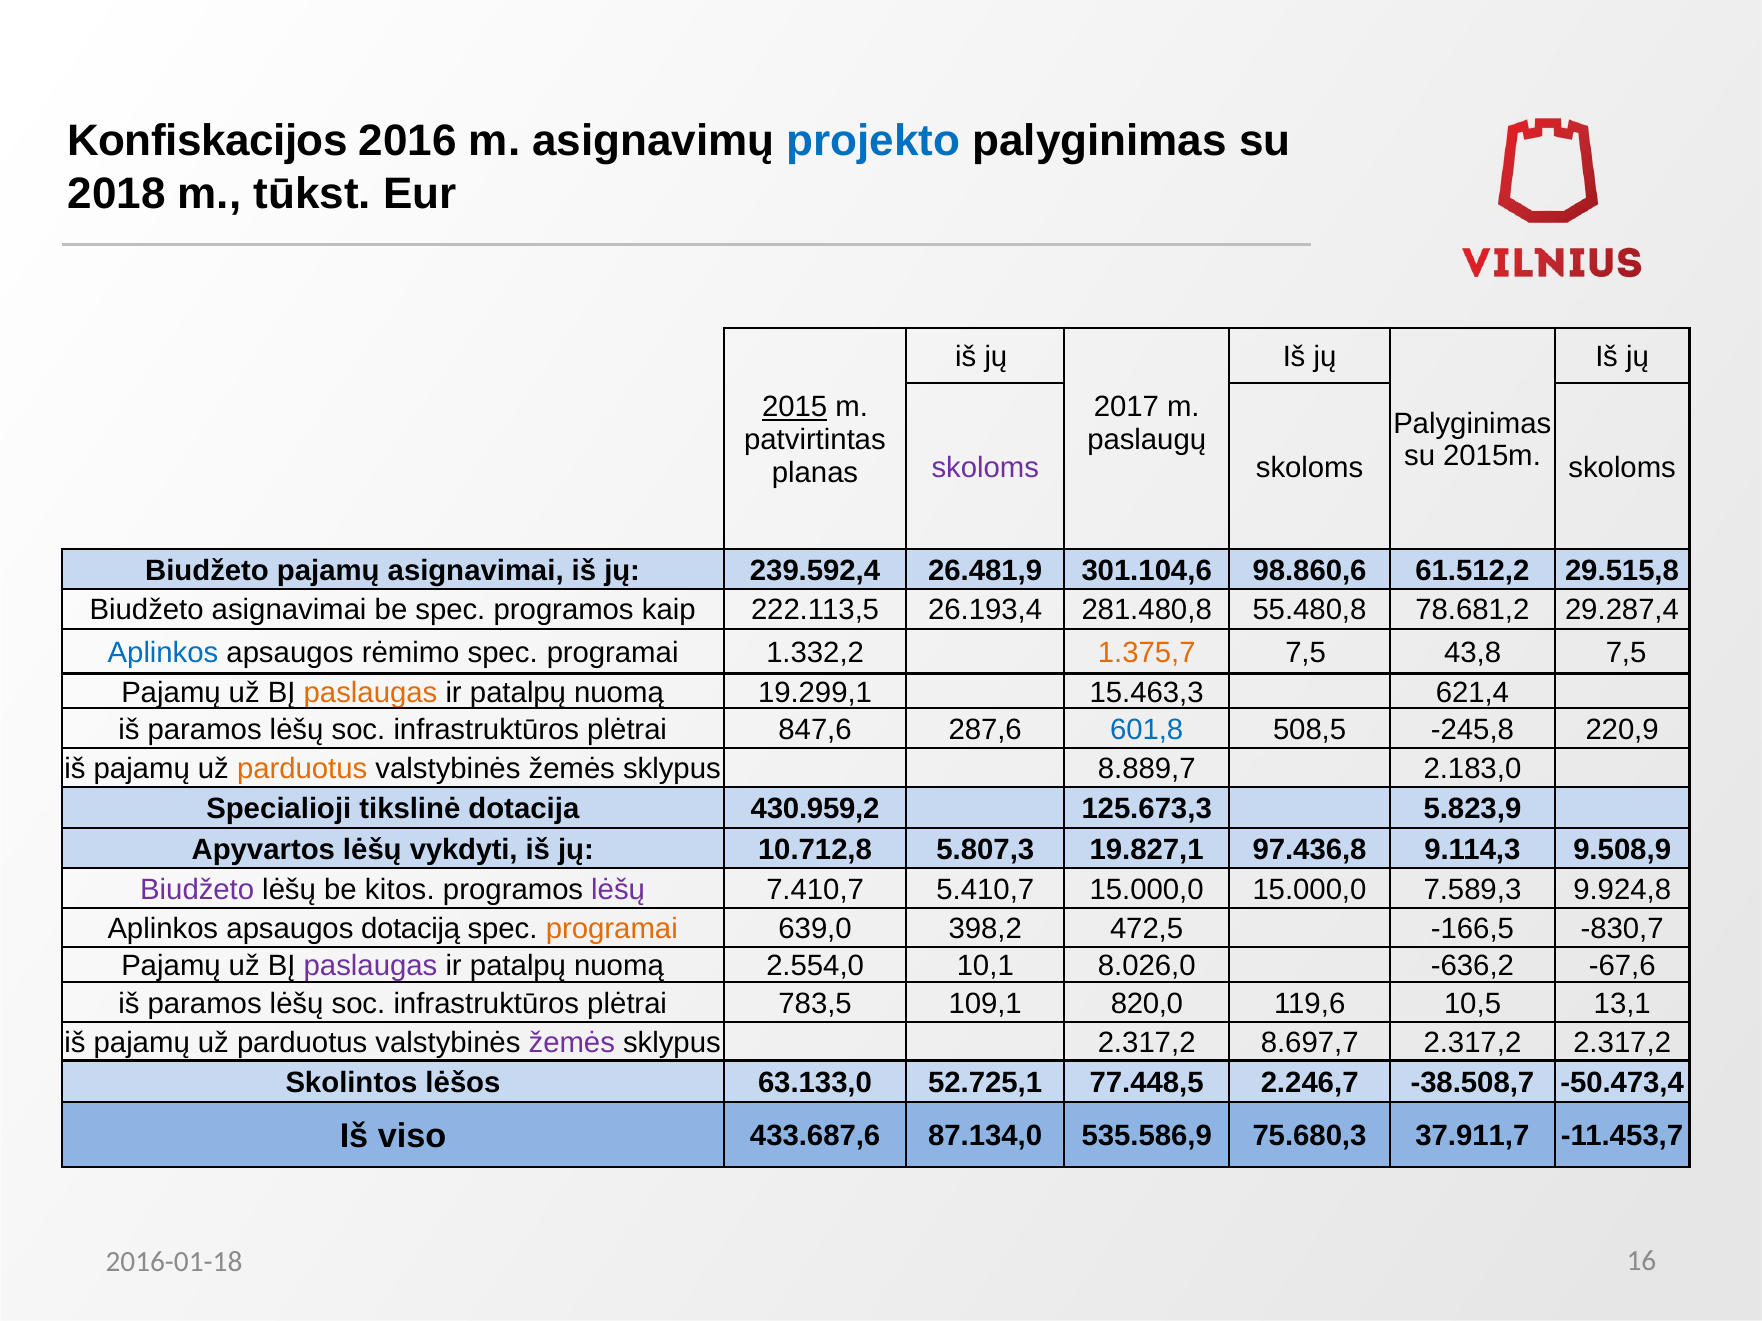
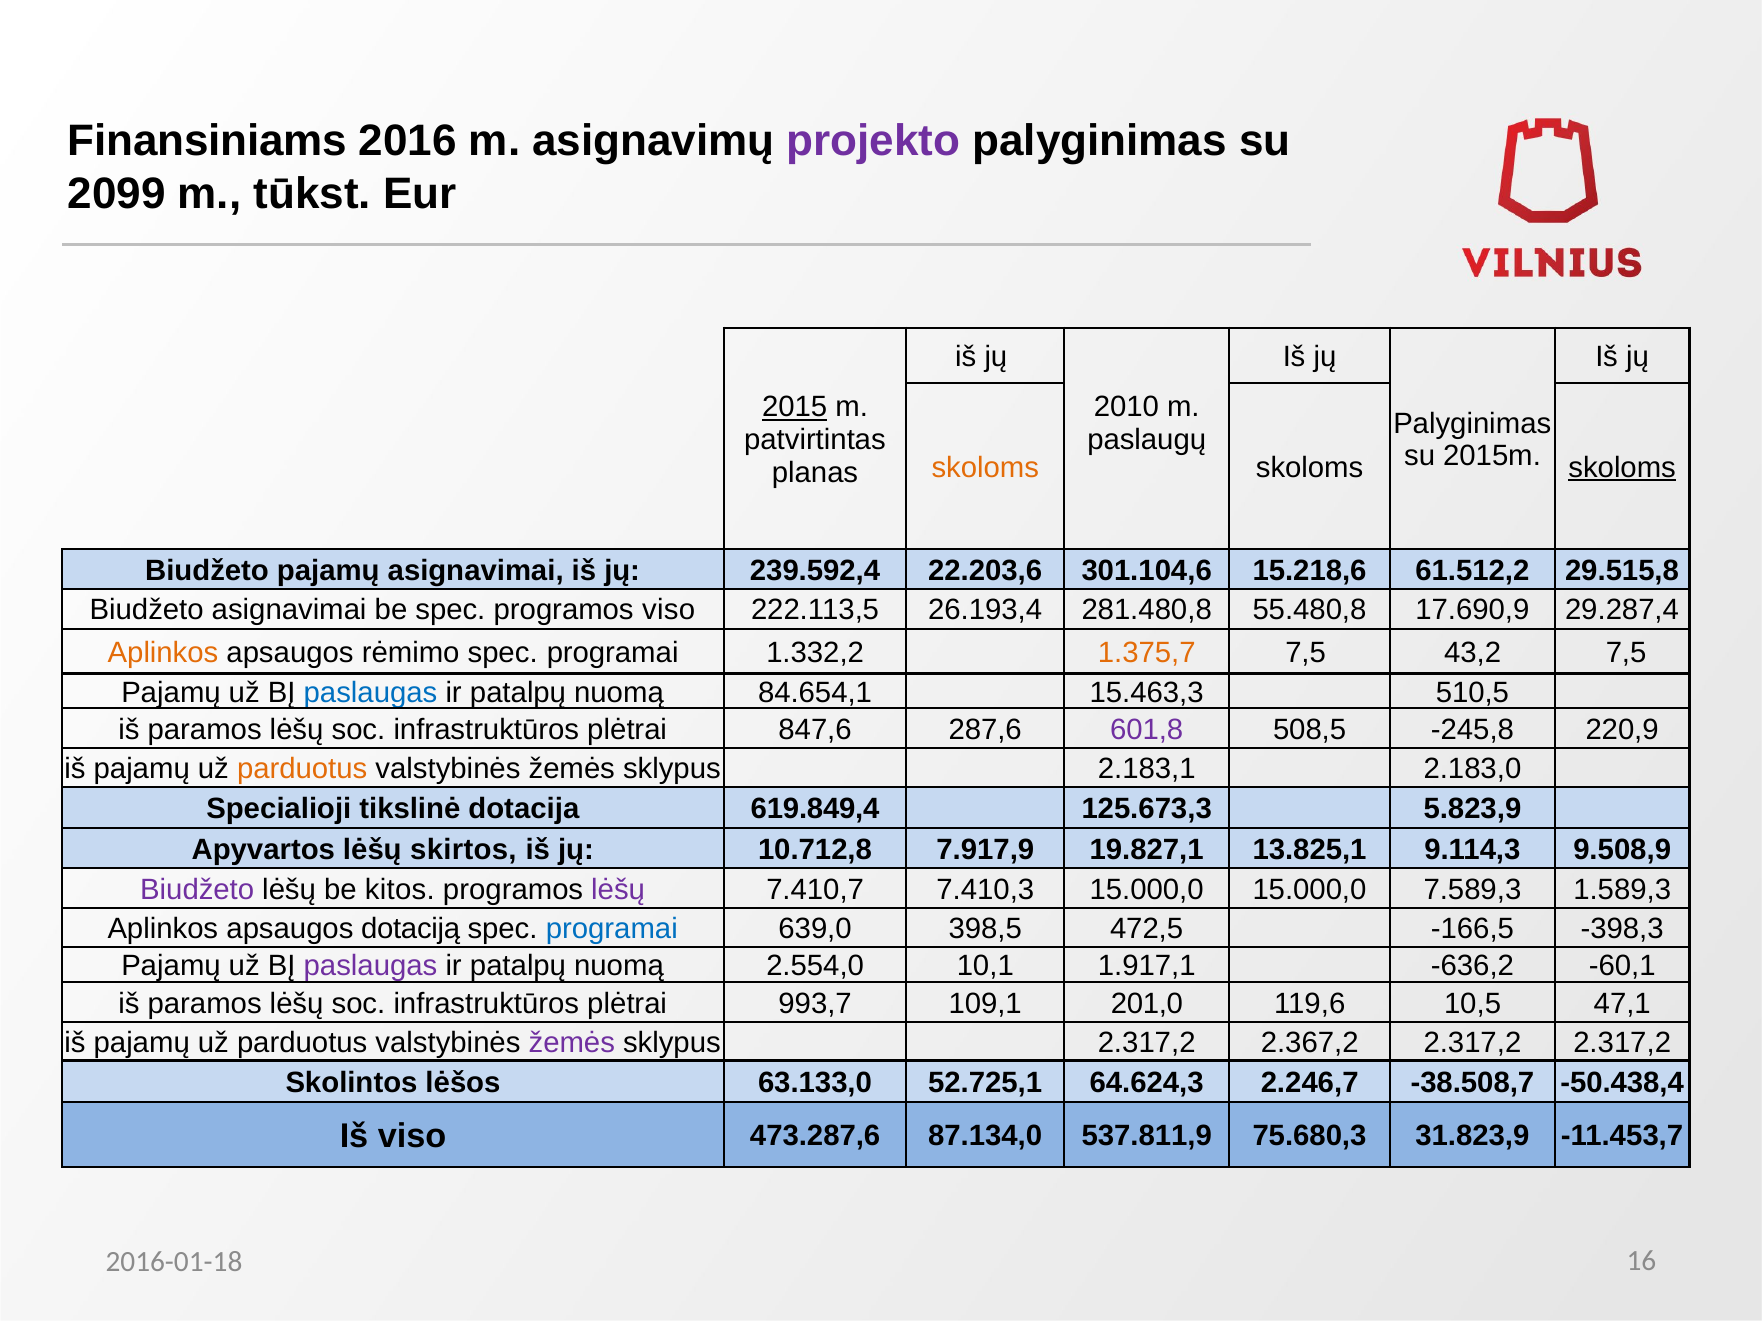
Konfiskacijos: Konfiskacijos -> Finansiniams (207, 141)
projekto colour: blue -> purple (874, 141)
2018: 2018 -> 2099 (117, 194)
2017: 2017 -> 2010 (1126, 407)
skoloms colour: purple -> orange (985, 468)
skoloms underline: none -> present (1622, 468)
26.481,9: 26.481,9 -> 22.203,6 (985, 571)
98.860,6: 98.860,6 -> 15.218,6 (1310, 571)
programos kaip: kaip -> viso (669, 610)
78.681,2: 78.681,2 -> 17.690,9 (1472, 610)
Aplinkos colour: blue -> orange (163, 653)
43,8: 43,8 -> 43,2 (1473, 653)
paslaugas colour: orange -> blue (371, 693)
19.299,1: 19.299,1 -> 84.654,1 (815, 693)
621,4: 621,4 -> 510,5 (1472, 693)
601,8 colour: blue -> purple (1147, 730)
8.889,7: 8.889,7 -> 2.183,1 (1147, 769)
430.959,2: 430.959,2 -> 619.849,4 (815, 809)
vykdyti: vykdyti -> skirtos (463, 850)
5.807,3: 5.807,3 -> 7.917,9 (985, 850)
97.436,8: 97.436,8 -> 13.825,1 (1310, 850)
5.410,7: 5.410,7 -> 7.410,3 (985, 890)
9.924,8: 9.924,8 -> 1.589,3 (1622, 890)
programai colour: orange -> blue (612, 929)
398,2: 398,2 -> 398,5 (985, 929)
-830,7: -830,7 -> -398,3 (1622, 929)
8.026,0: 8.026,0 -> 1.917,1 (1147, 967)
-67,6: -67,6 -> -60,1 (1622, 967)
783,5: 783,5 -> 993,7 (815, 1004)
820,0: 820,0 -> 201,0 (1147, 1004)
13,1: 13,1 -> 47,1 (1622, 1004)
8.697,7: 8.697,7 -> 2.367,2 (1310, 1043)
77.448,5: 77.448,5 -> 64.624,3 (1147, 1083)
-50.473,4: -50.473,4 -> -50.438,4 (1622, 1083)
433.687,6: 433.687,6 -> 473.287,6 (815, 1136)
535.586,9: 535.586,9 -> 537.811,9 (1147, 1136)
37.911,7: 37.911,7 -> 31.823,9 (1472, 1136)
